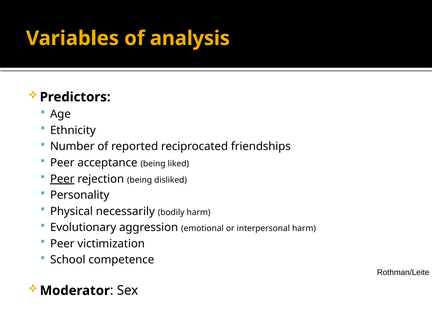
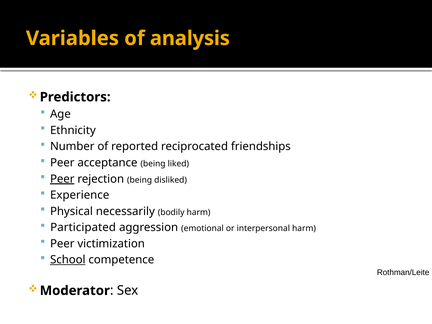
Personality: Personality -> Experience (80, 195)
Evolutionary: Evolutionary -> Participated (83, 228)
School underline: none -> present (68, 260)
